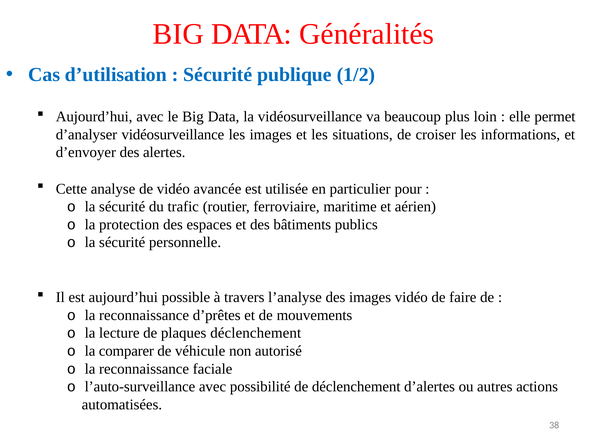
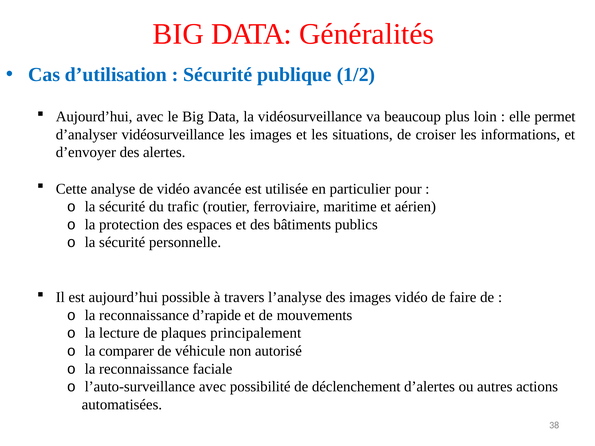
d’prêtes: d’prêtes -> d’rapide (217, 315)
plaques déclenchement: déclenchement -> principalement (256, 333)
